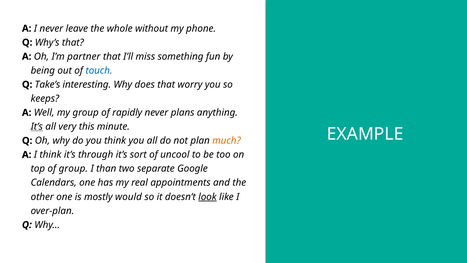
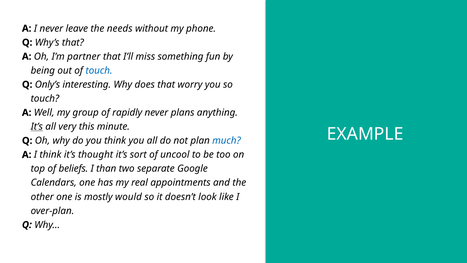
whole: whole -> needs (120, 28)
Take’s: Take’s -> Only’s (47, 84)
keeps: keeps -> touch (45, 98)
much colour: orange -> blue (227, 141)
through: through -> thought (96, 155)
of group: group -> beliefs (73, 169)
look underline: present -> none (207, 197)
